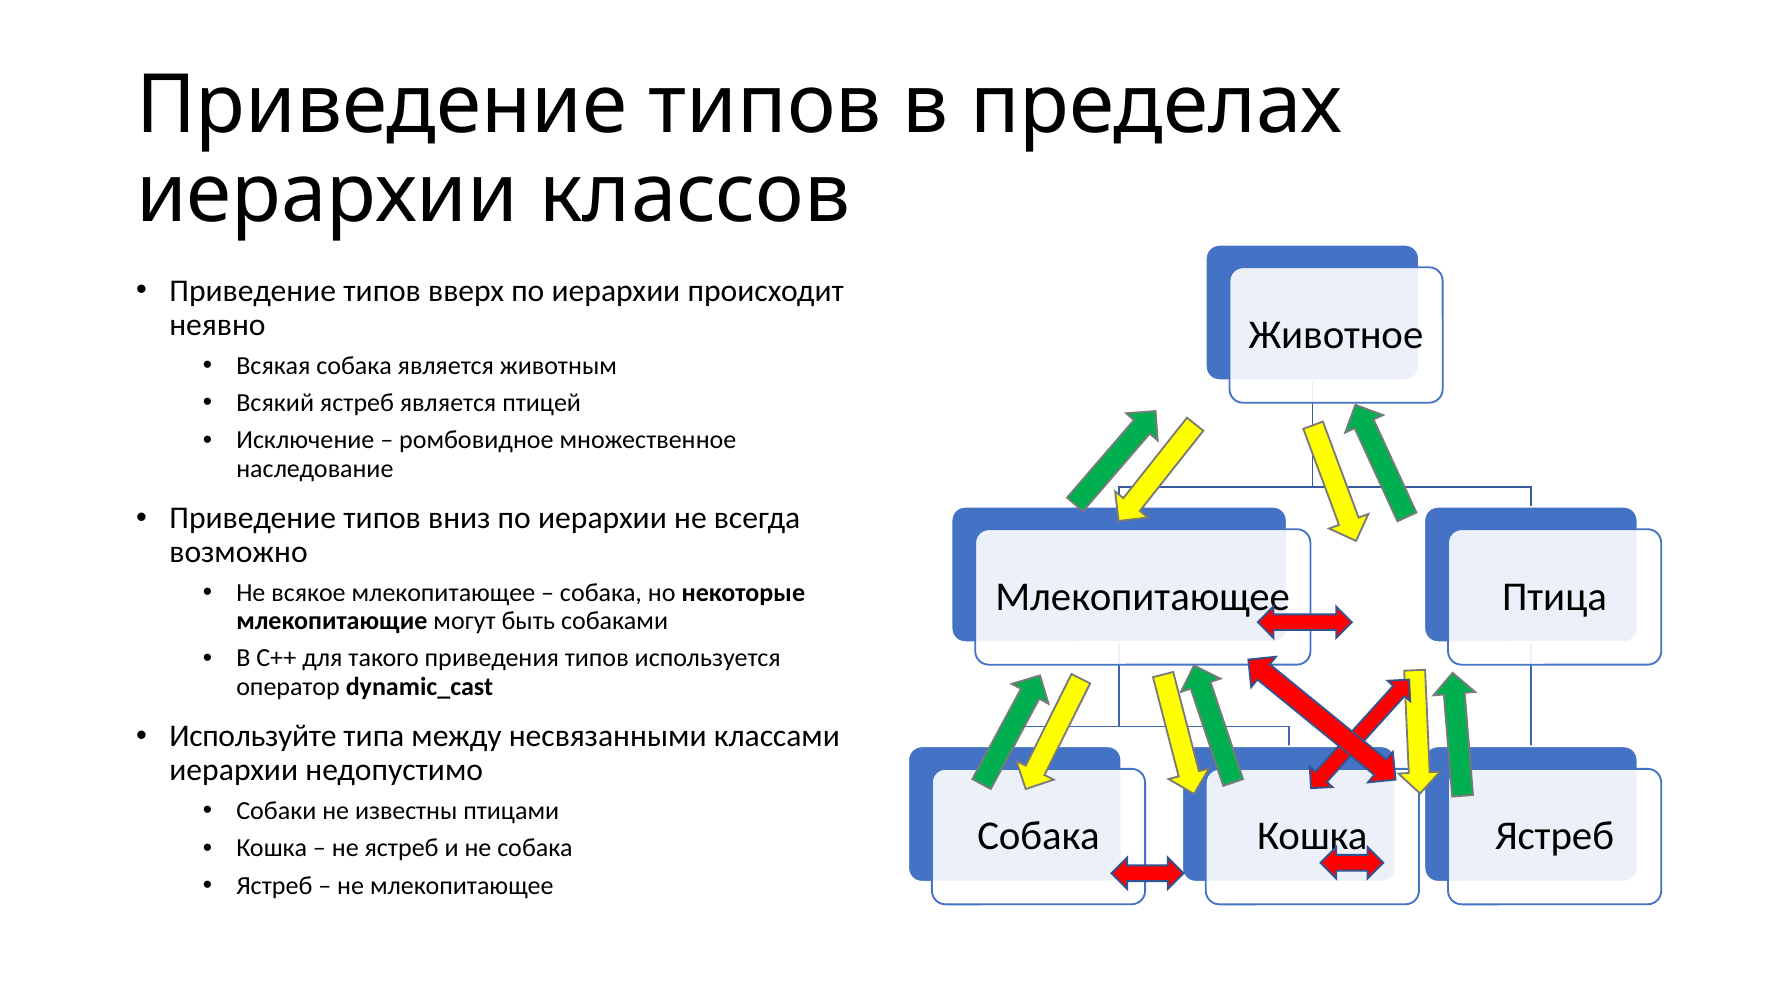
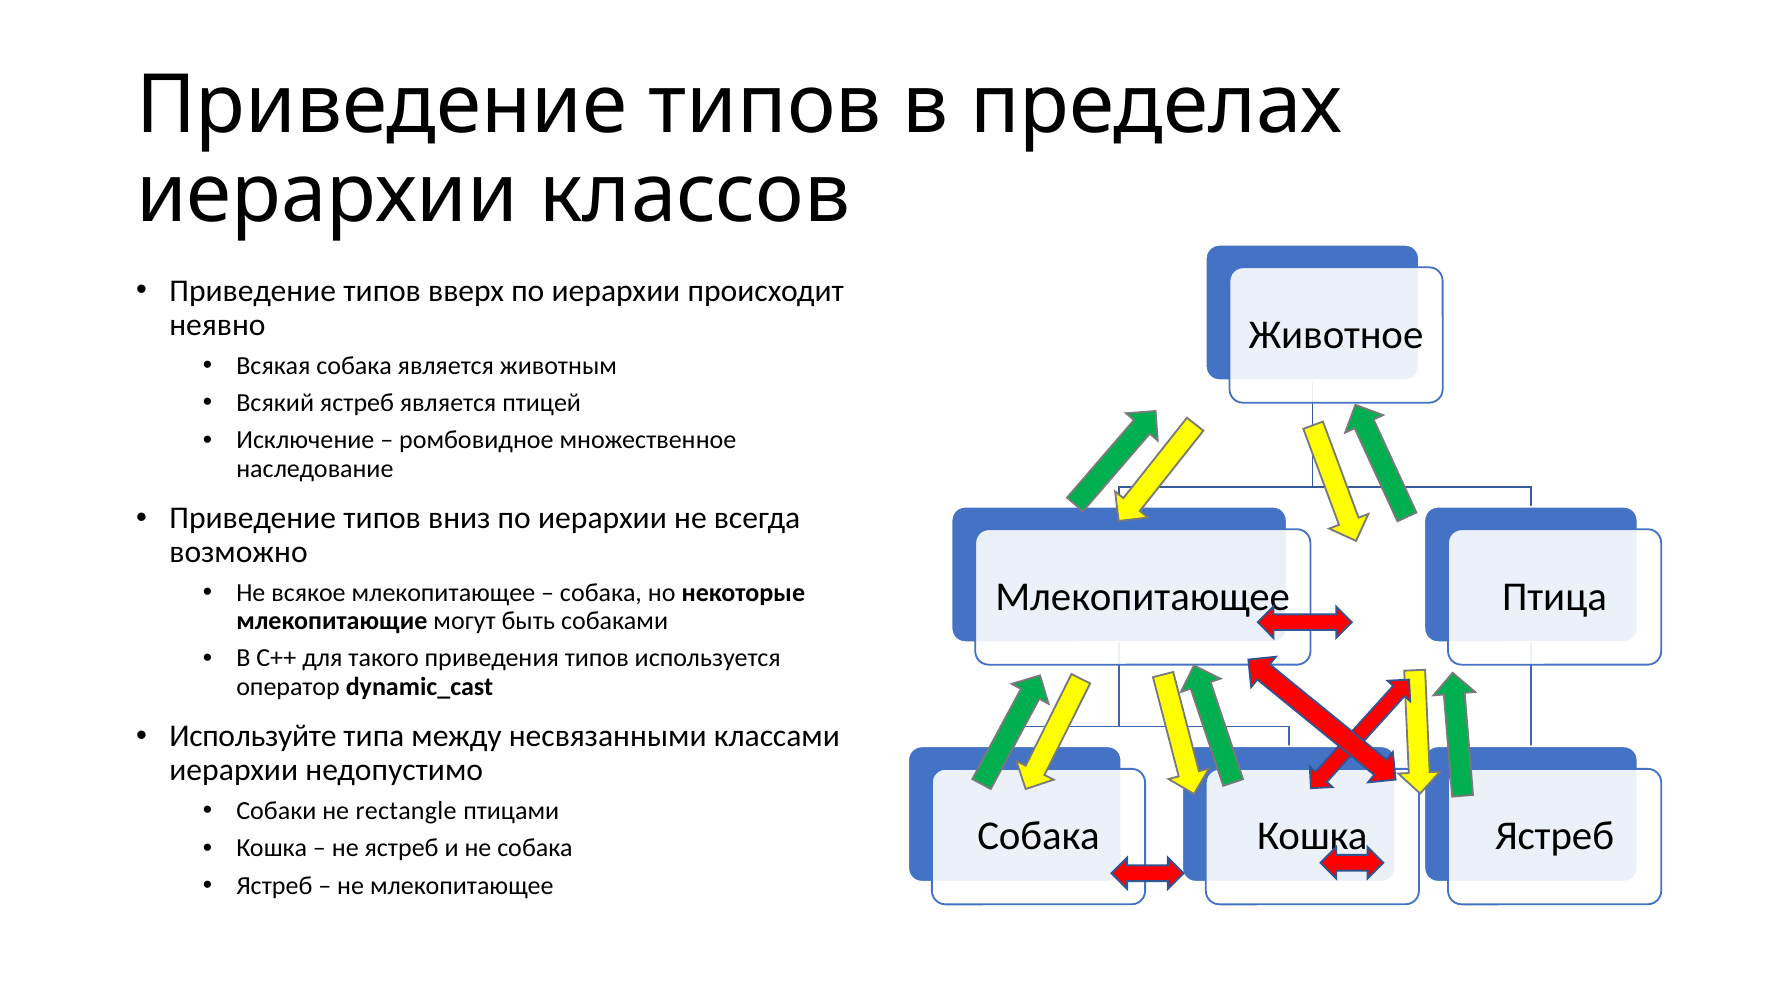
известны: известны -> rectangle (406, 810)
